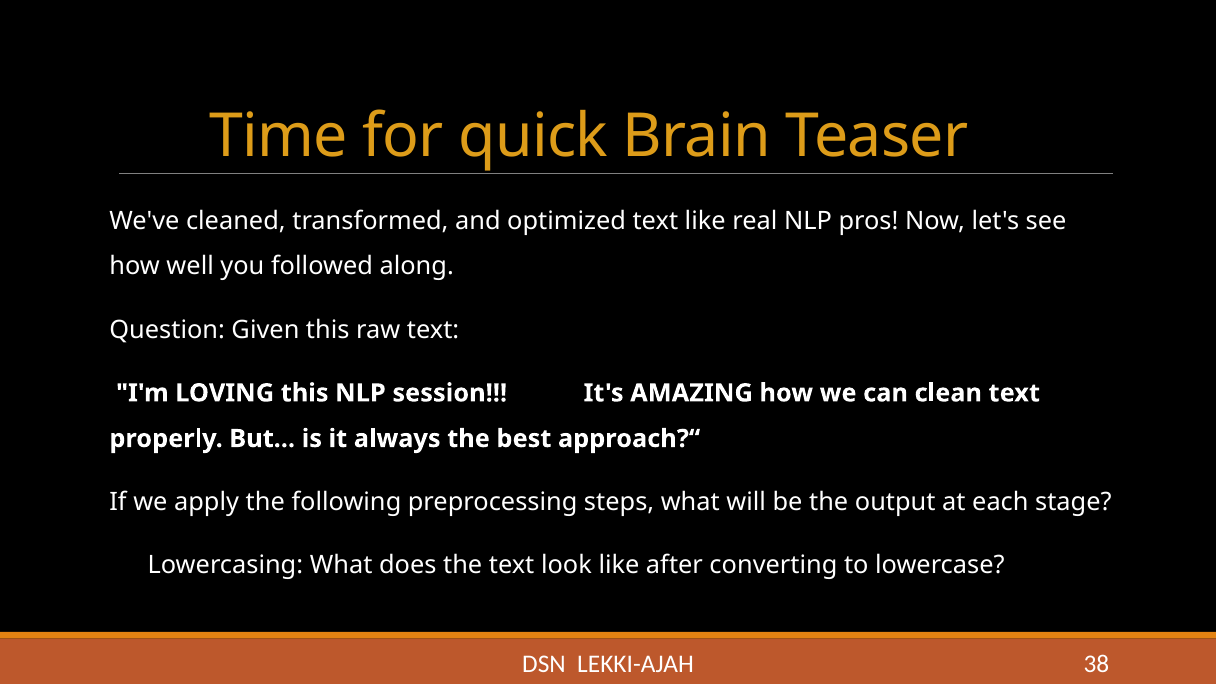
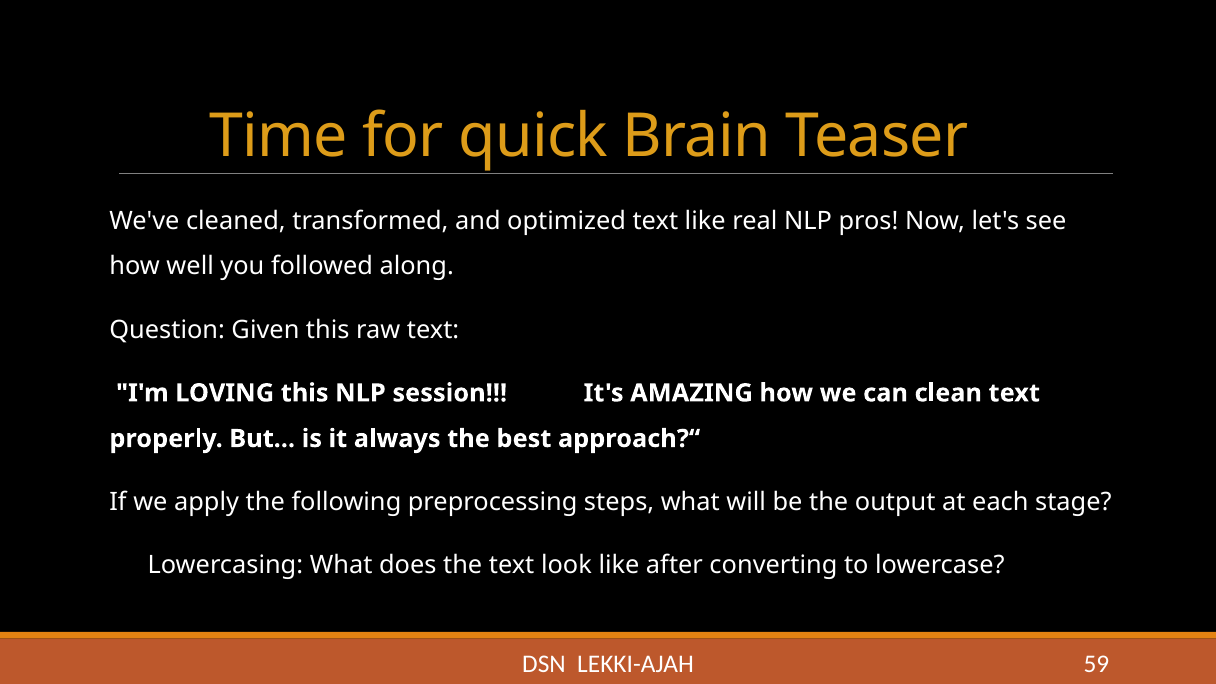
38: 38 -> 59 (1096, 664)
